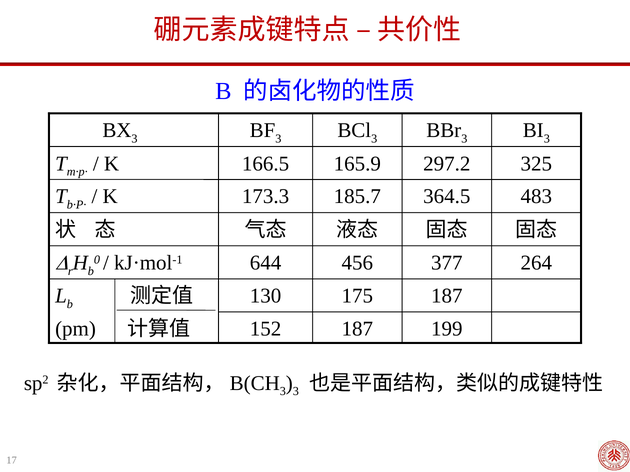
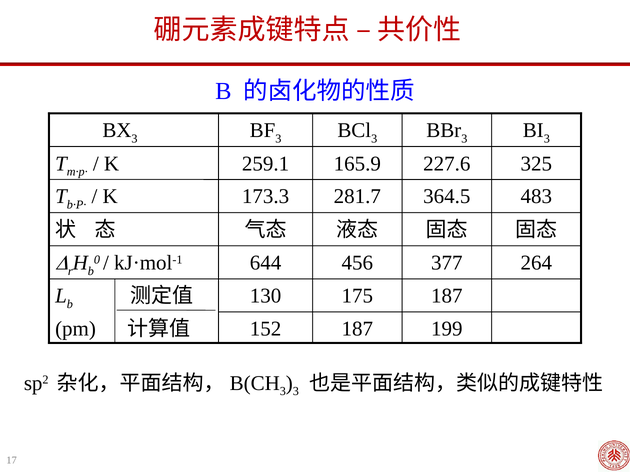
166.5: 166.5 -> 259.1 (266, 164)
297.2: 297.2 -> 227.6 (447, 164)
185.7: 185.7 -> 281.7 (357, 197)
